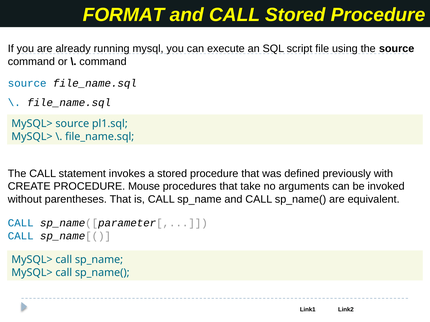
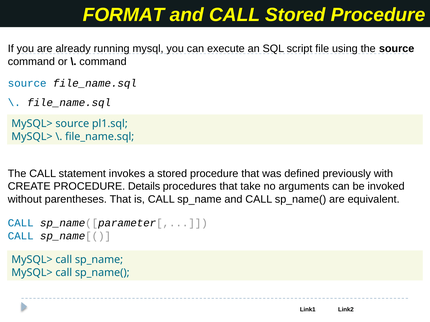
Mouse: Mouse -> Details (144, 187)
